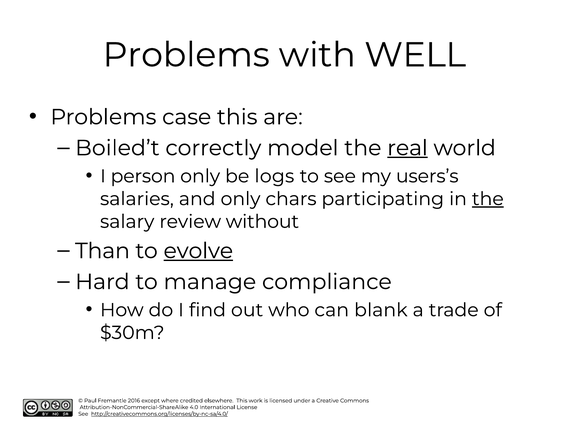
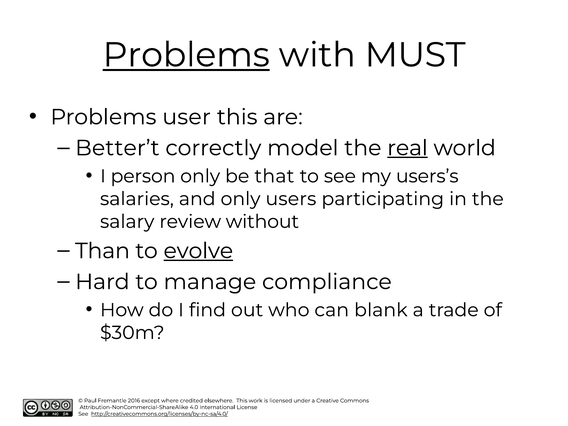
Problems underline: none -> present (186, 55)
WELL: WELL -> MUST (415, 55)
case: case -> user (187, 117)
Boiled’t: Boiled’t -> Better’t (117, 148)
logs: logs -> that (274, 176)
chars: chars -> users (291, 199)
the underline: present -> none (488, 199)
